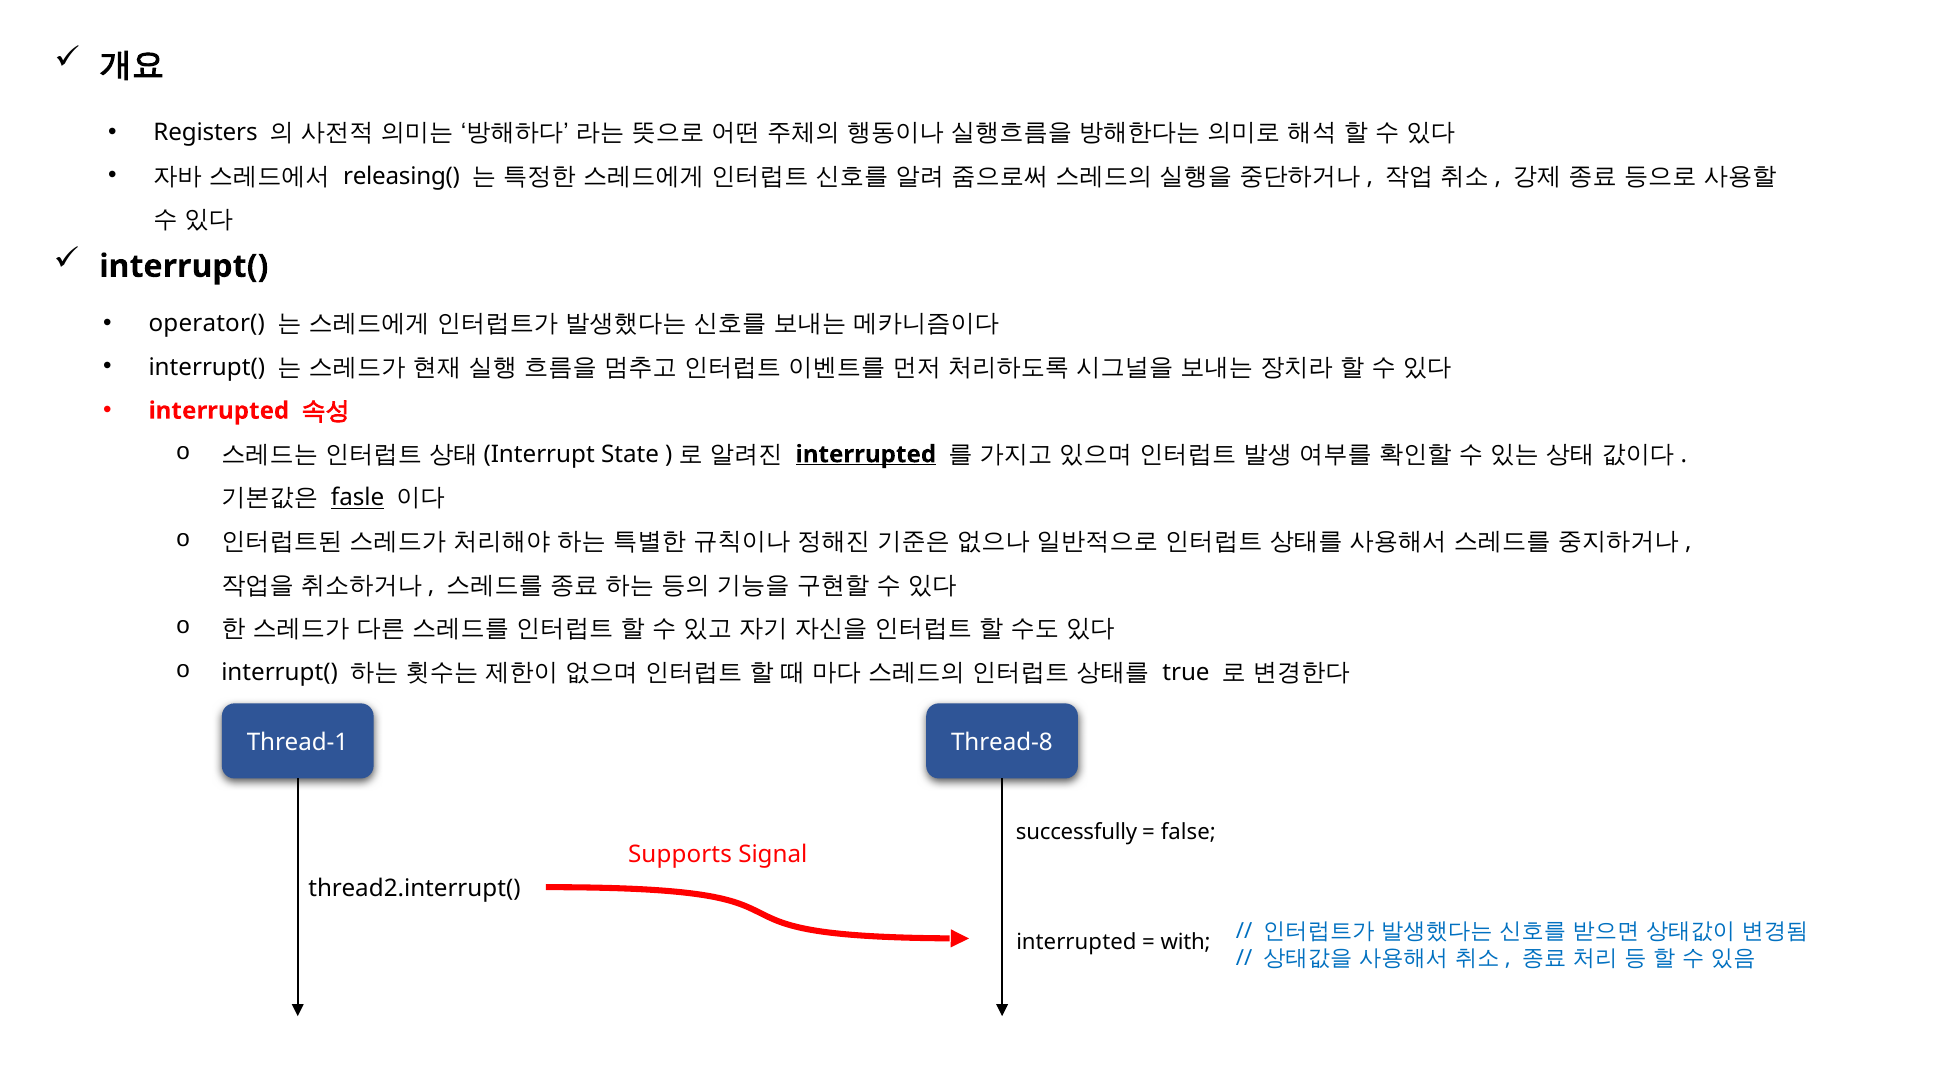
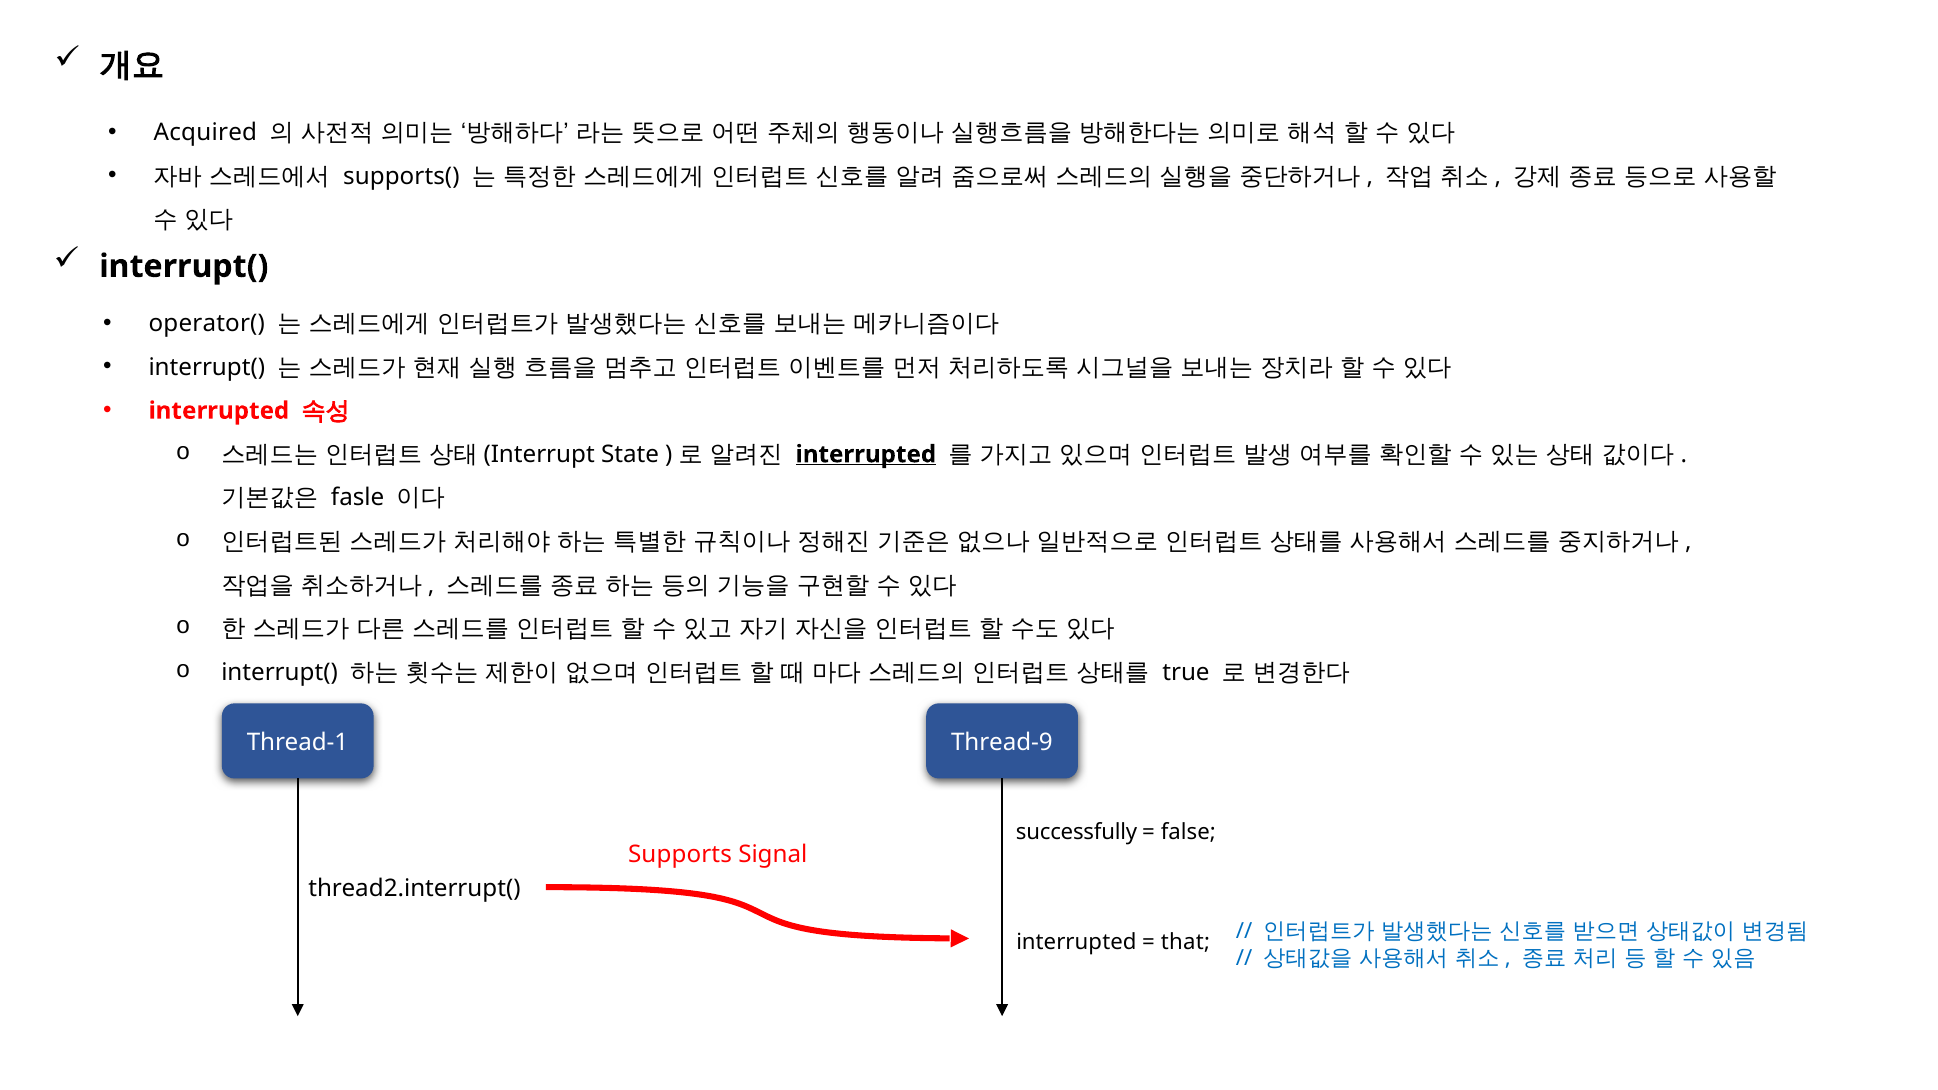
Registers: Registers -> Acquired (205, 132)
releasing(: releasing( -> supports( (401, 176)
fasle underline: present -> none (358, 498)
Thread-8: Thread-8 -> Thread-9 (1002, 743)
with: with -> that (1185, 943)
